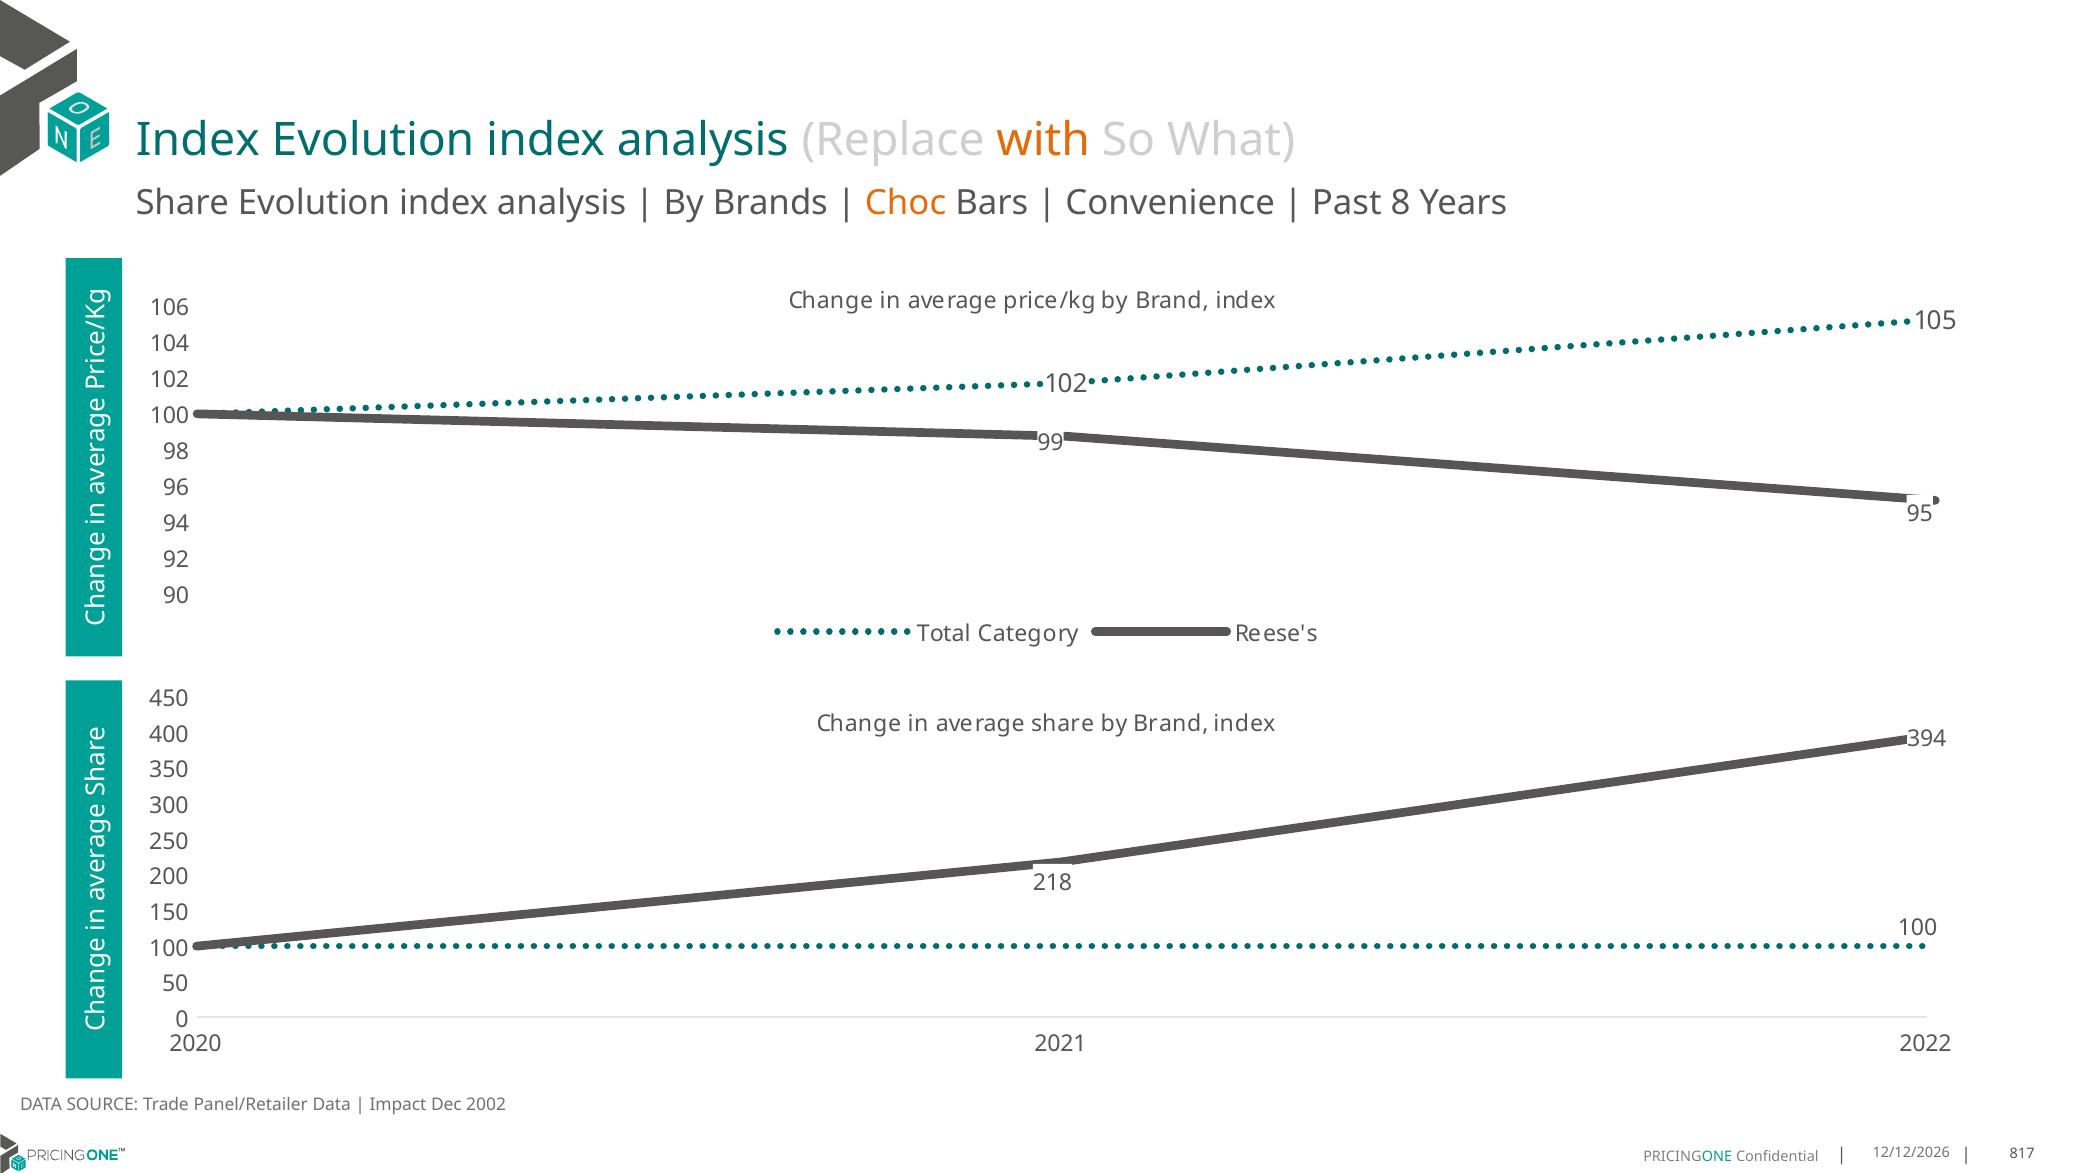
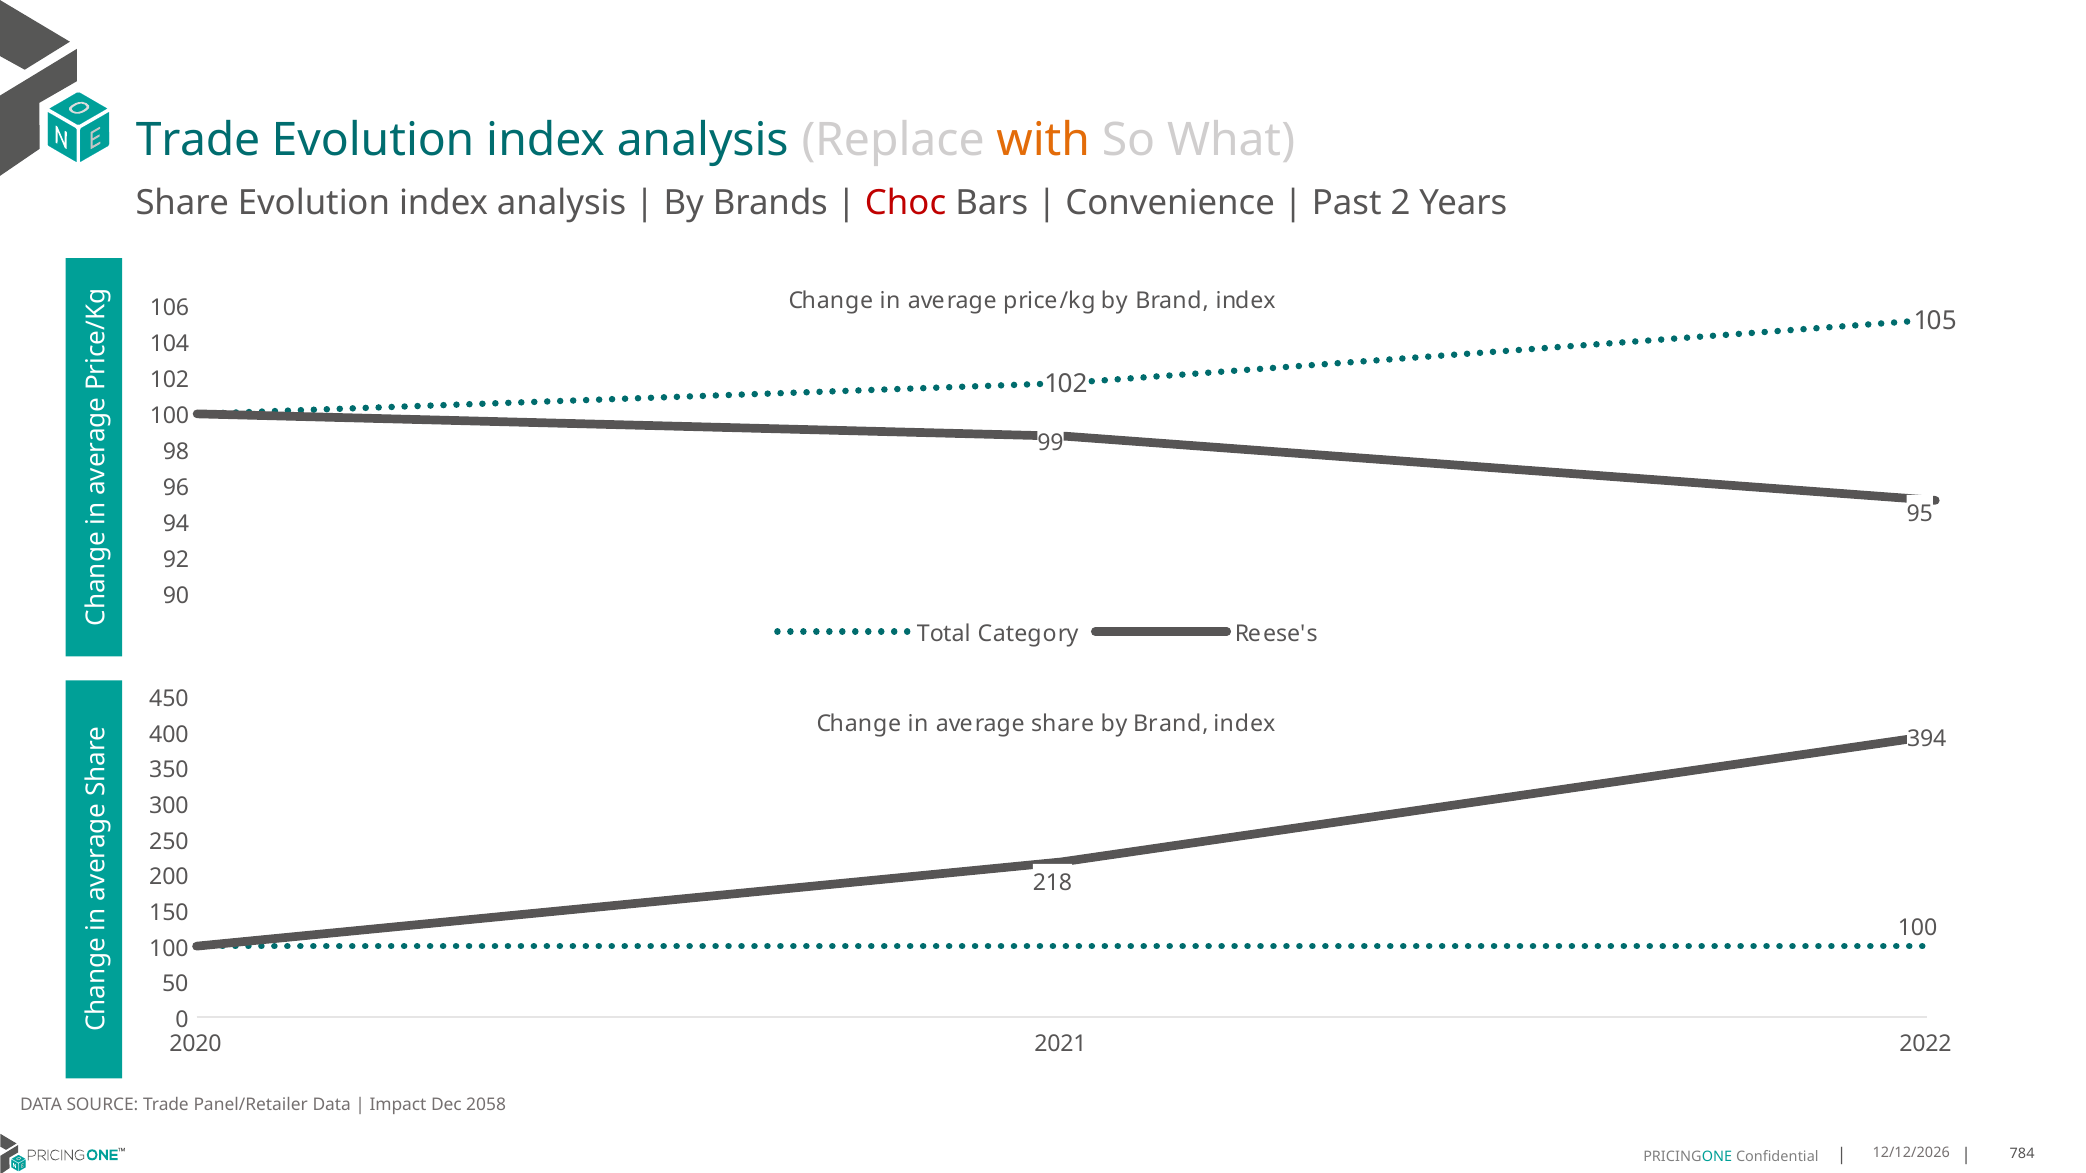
Index: Index -> Trade (198, 140)
Choc colour: orange -> red (906, 203)
8: 8 -> 2 (1401, 203)
2002: 2002 -> 2058 (486, 1105)
817: 817 -> 784 (2022, 1154)
